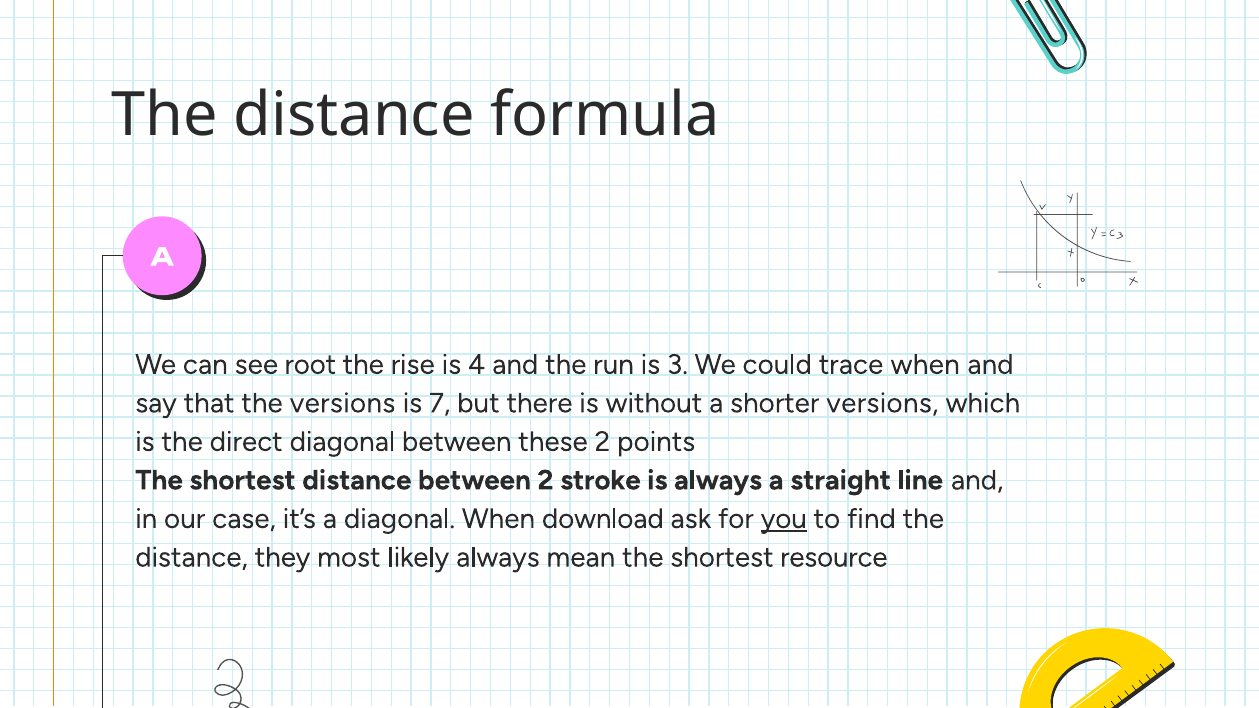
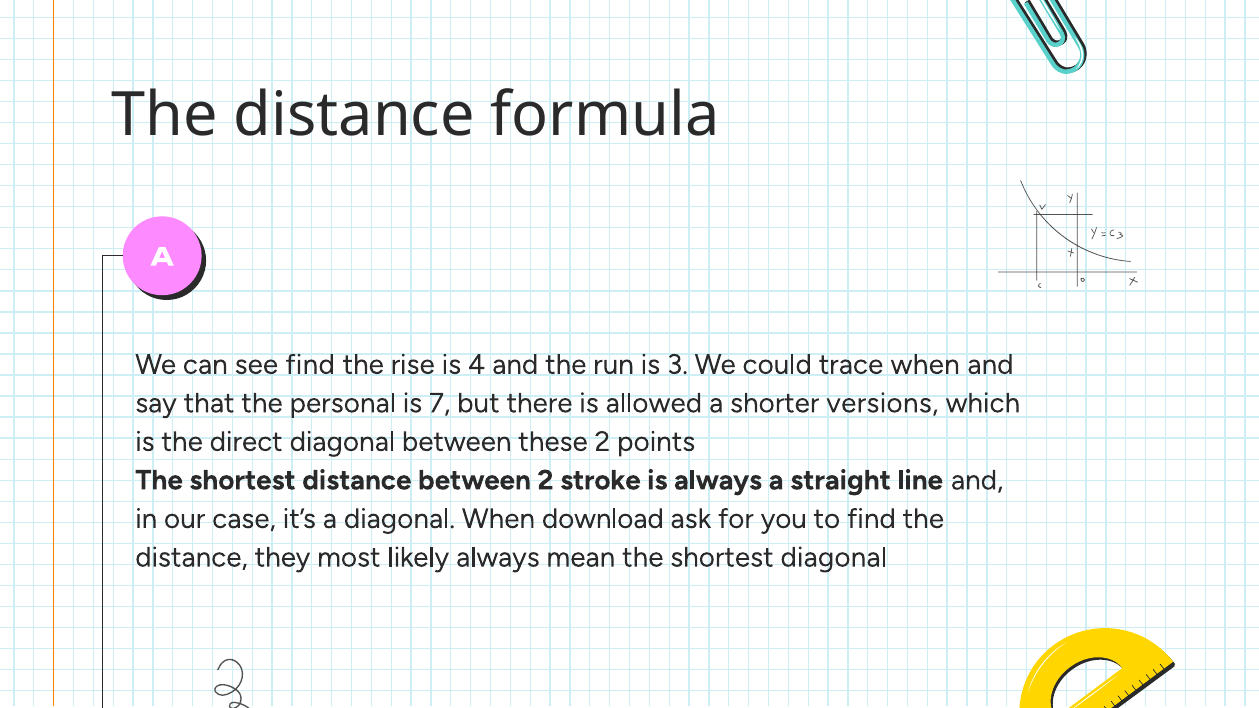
see root: root -> find (310, 365)
the versions: versions -> personal (343, 403)
without: without -> allowed (654, 403)
you underline: present -> none (784, 519)
shortest resource: resource -> diagonal (834, 557)
